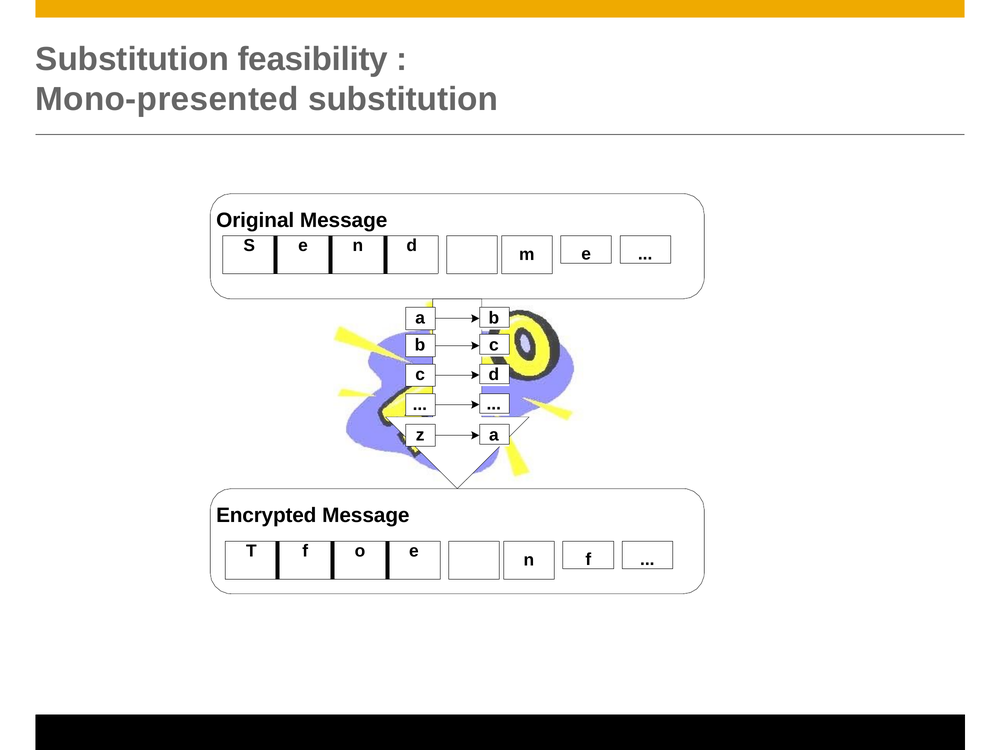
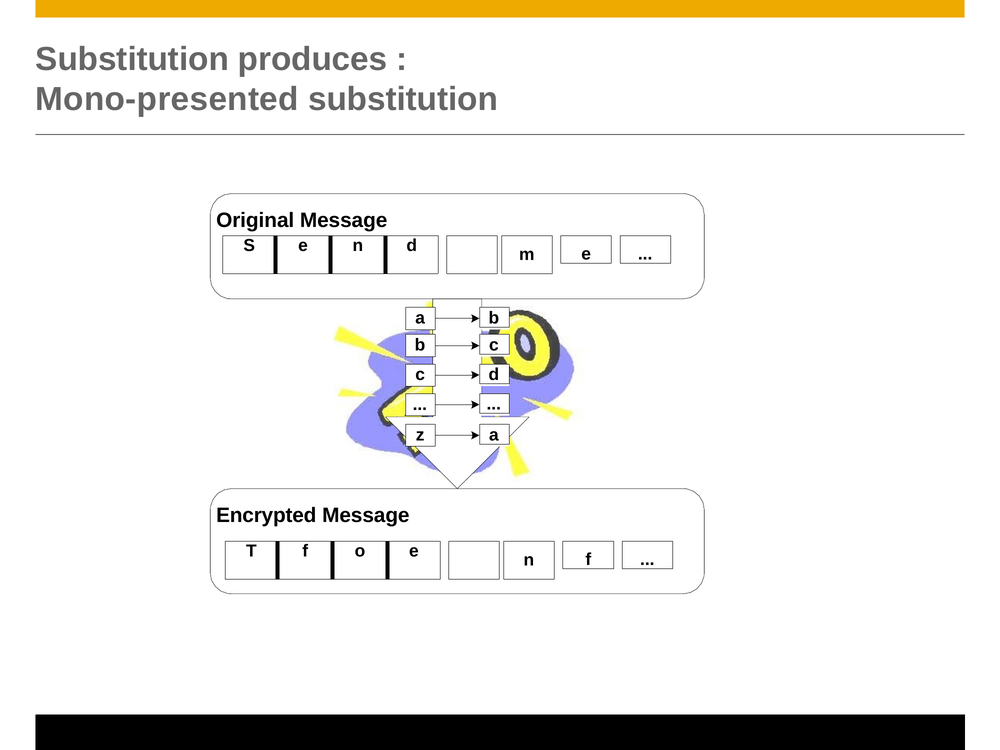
feasibility: feasibility -> produces (313, 59)
